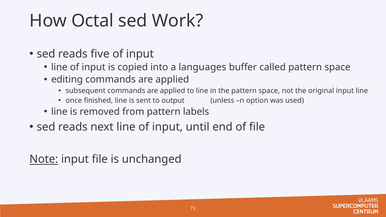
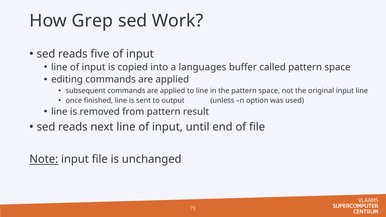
Octal: Octal -> Grep (92, 21)
labels: labels -> result (196, 112)
